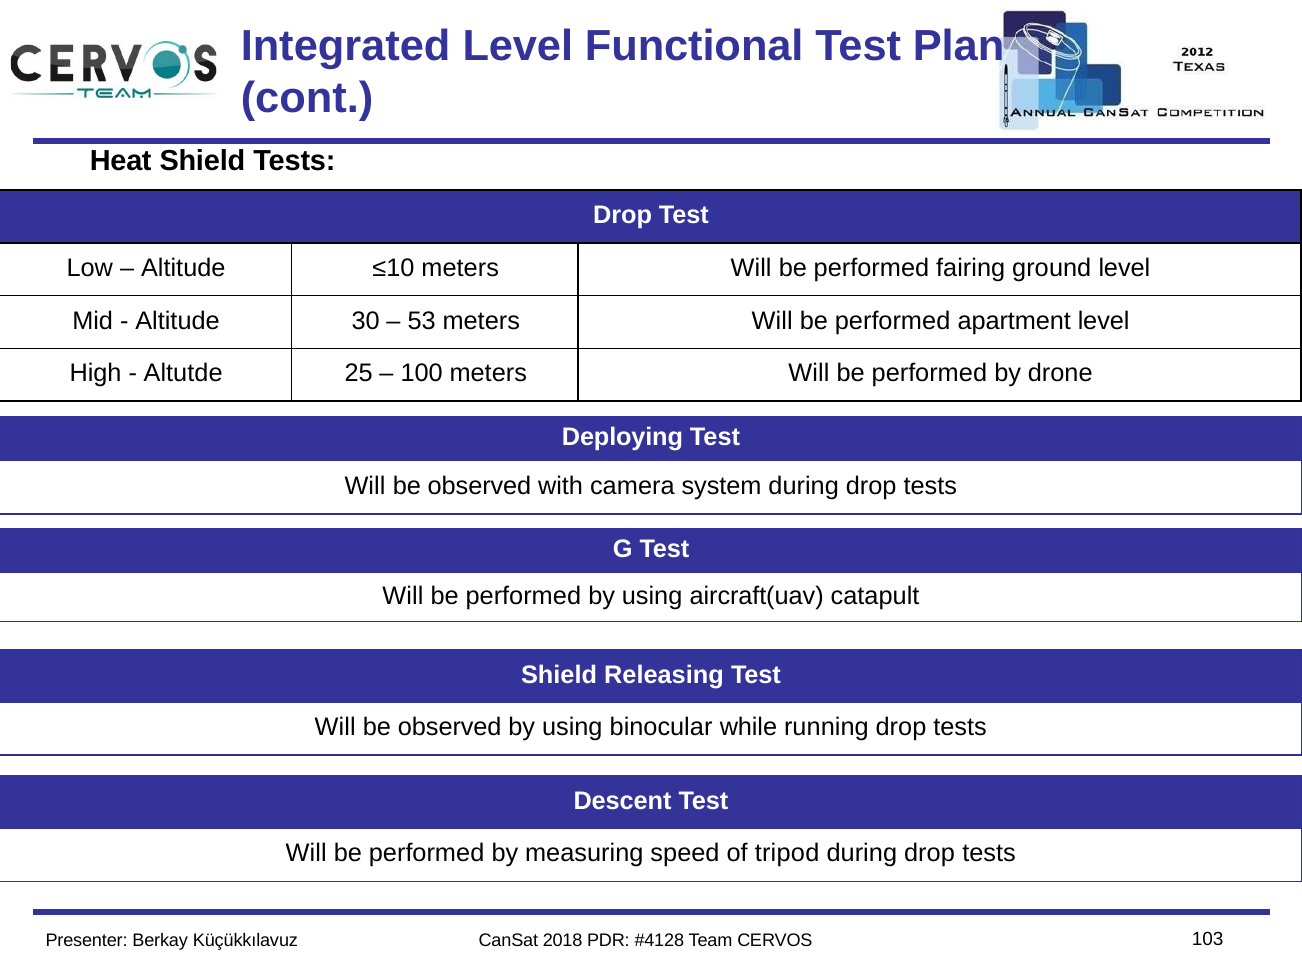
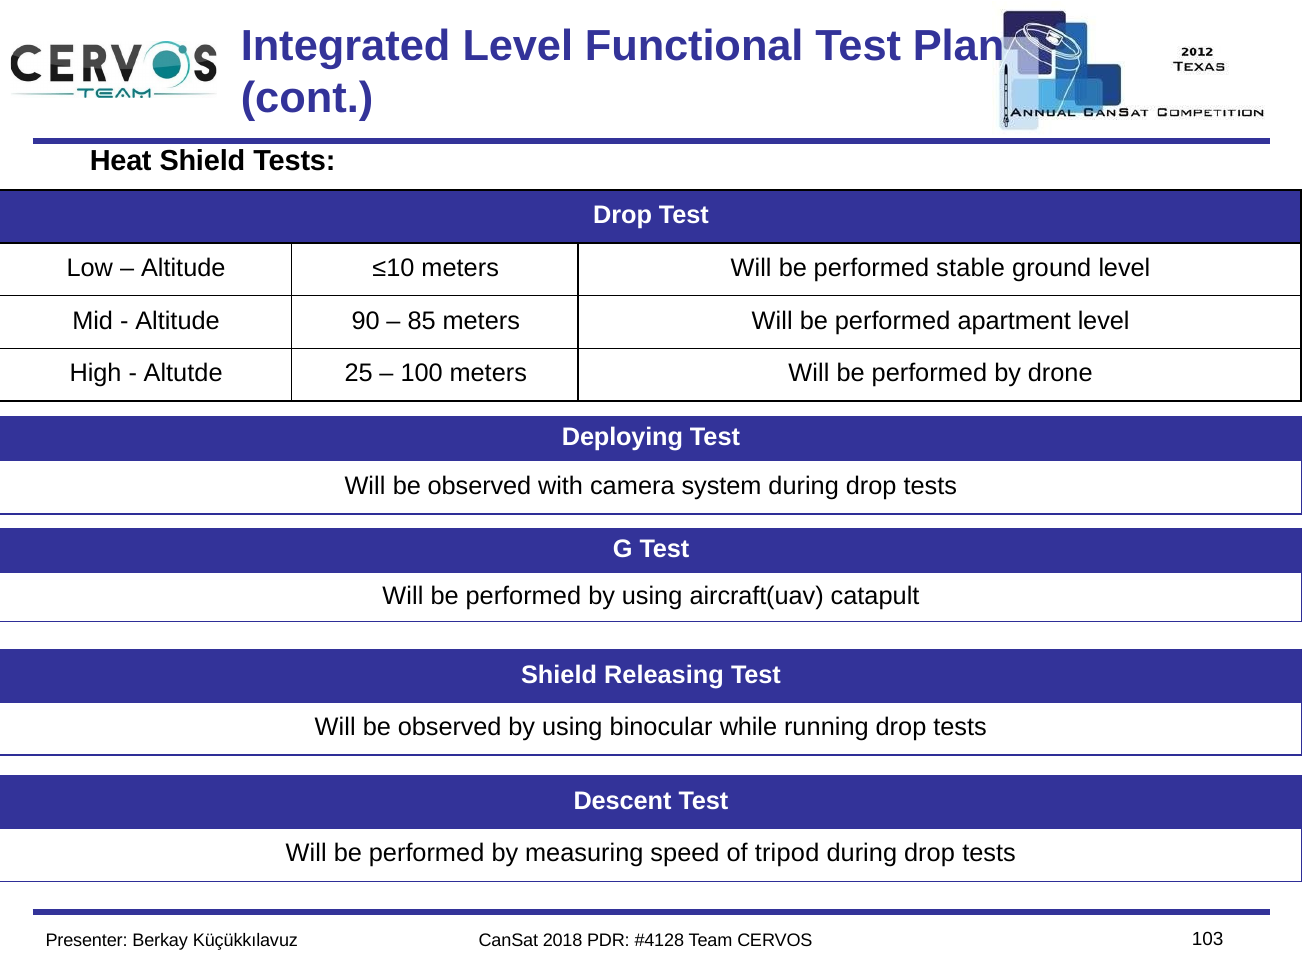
fairing: fairing -> stable (971, 268)
30: 30 -> 90 (366, 321)
53: 53 -> 85 (422, 321)
